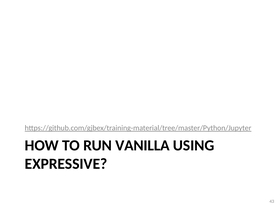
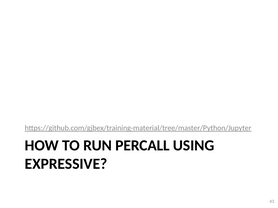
VANILLA: VANILLA -> PERCALL (142, 146)
